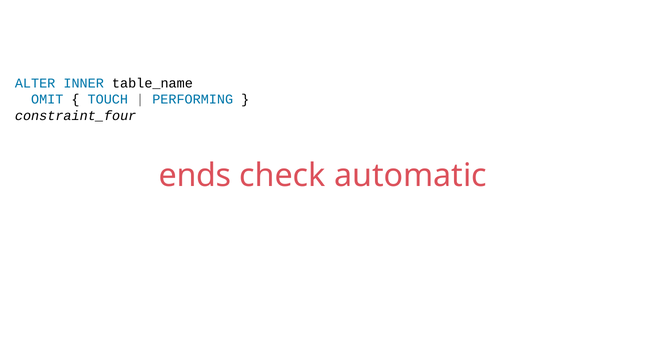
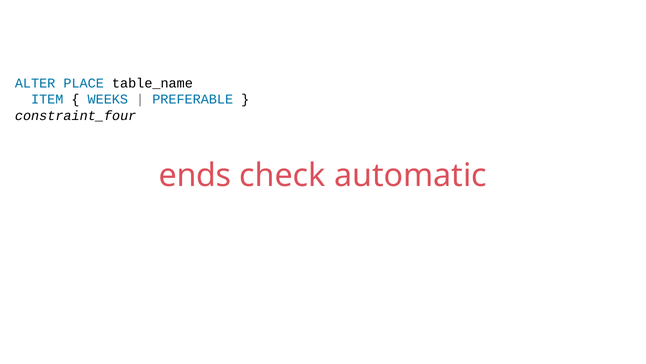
INNER: INNER -> PLACE (84, 83)
OMIT: OMIT -> ITEM (47, 99)
TOUCH: TOUCH -> WEEKS (108, 99)
PERFORMING: PERFORMING -> PREFERABLE (193, 99)
